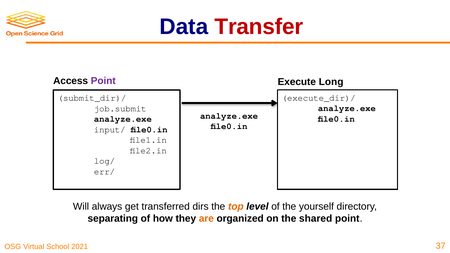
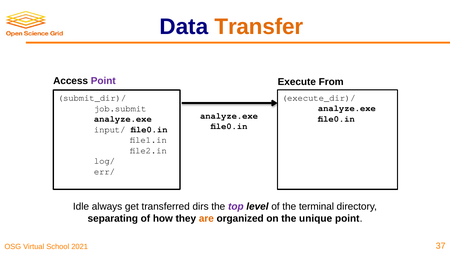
Transfer colour: red -> orange (259, 27)
Long: Long -> From (331, 82)
Will: Will -> Idle (81, 207)
top colour: orange -> purple (236, 207)
yourself: yourself -> terminal (316, 207)
shared: shared -> unique (316, 219)
